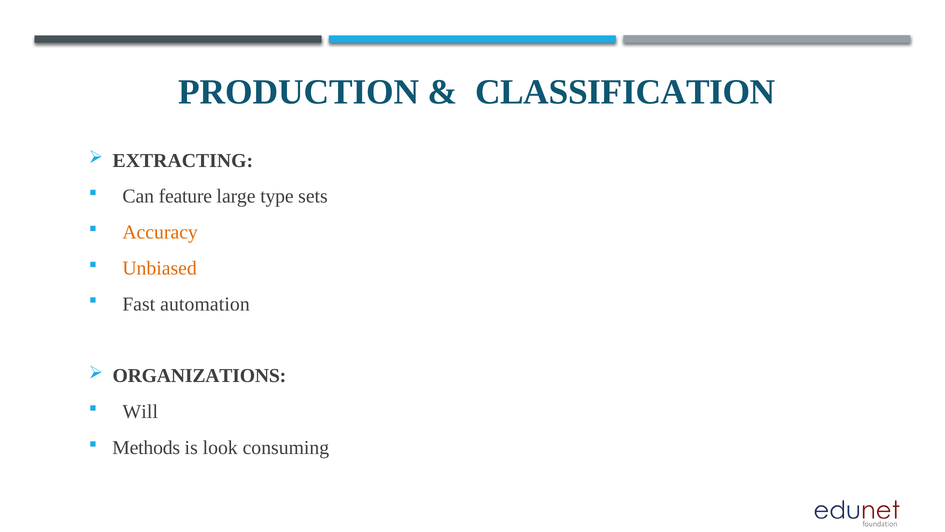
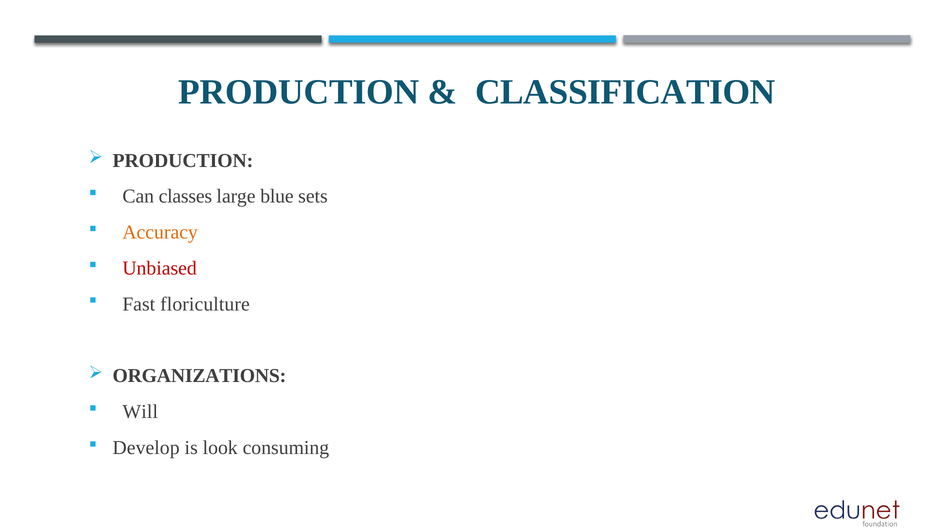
EXTRACTING: EXTRACTING -> PRODUCTION (183, 160)
feature: feature -> classes (185, 196)
type: type -> blue (277, 196)
Unbiased colour: orange -> red (160, 268)
automation: automation -> floriculture (205, 304)
Methods: Methods -> Develop (146, 447)
